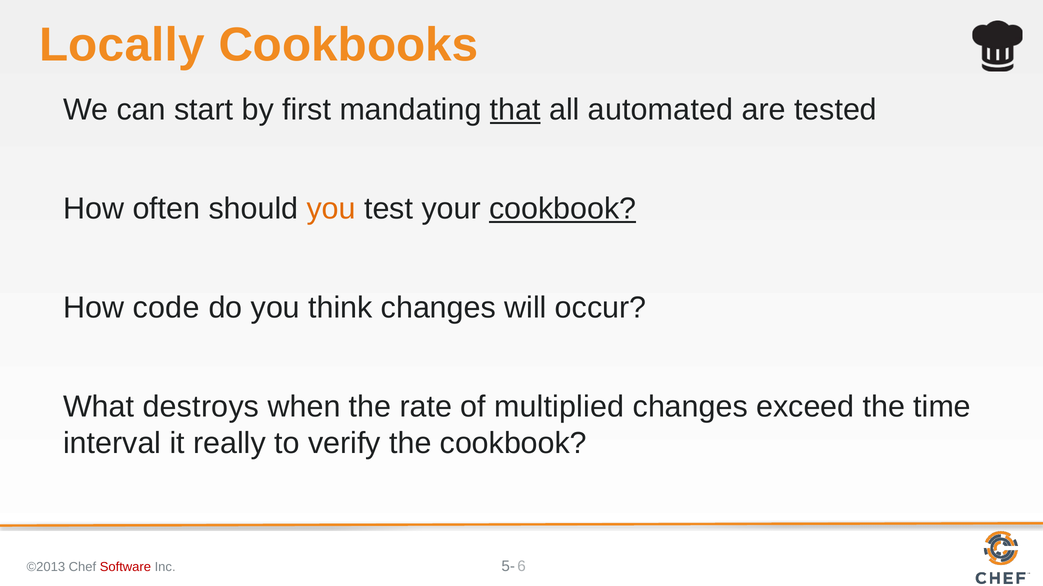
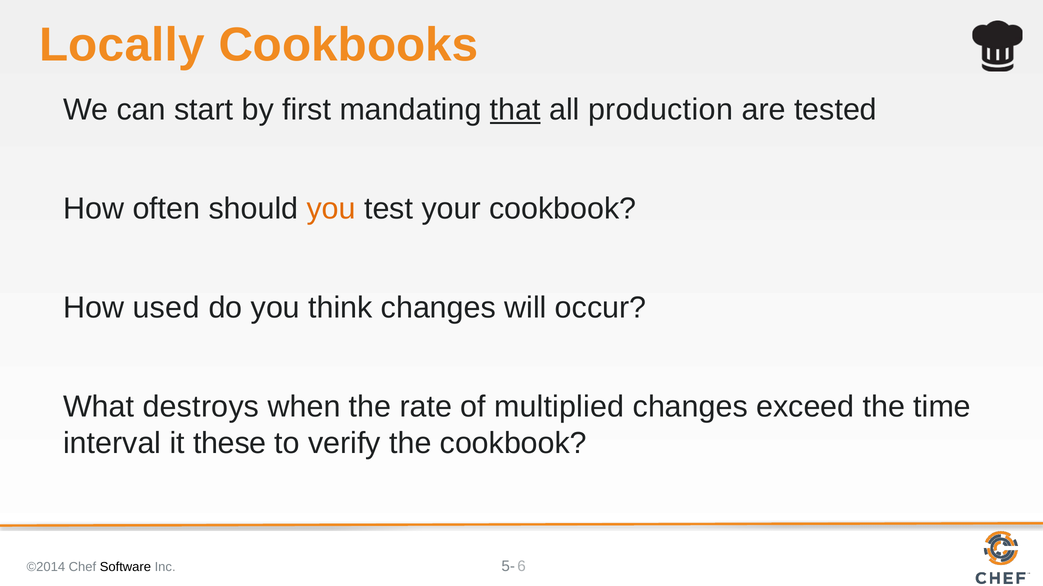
automated: automated -> production (661, 110)
cookbook underline: present -> none (563, 209)
code: code -> used (166, 308)
really: really -> these (230, 444)
©2013: ©2013 -> ©2014 (46, 568)
Software colour: red -> black (125, 568)
